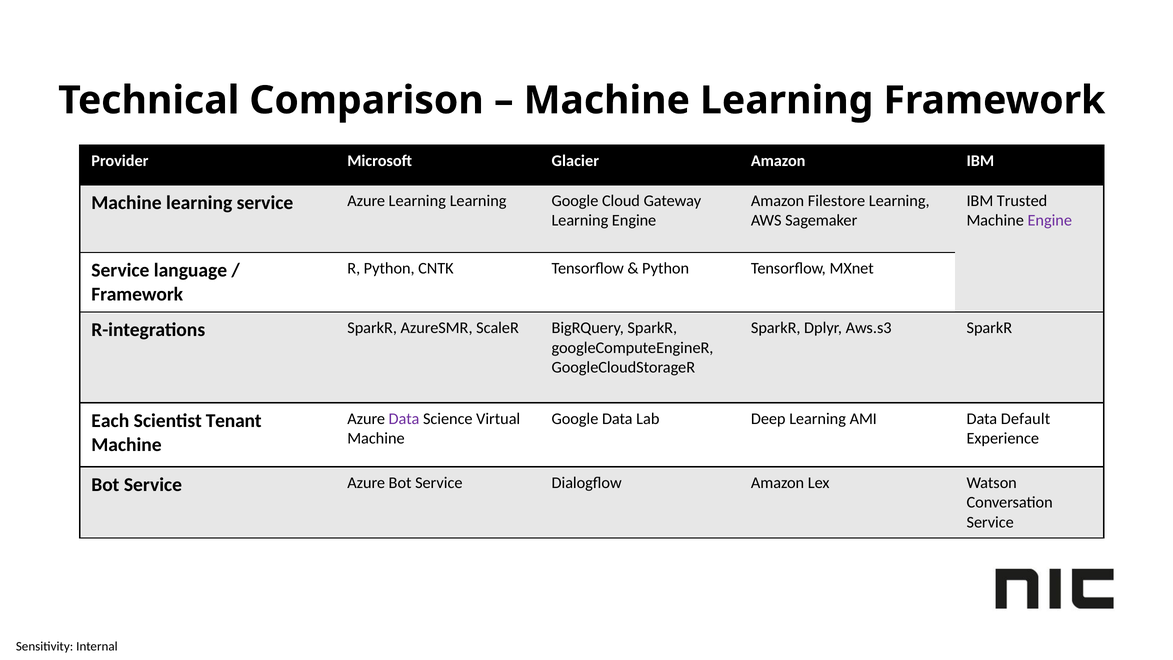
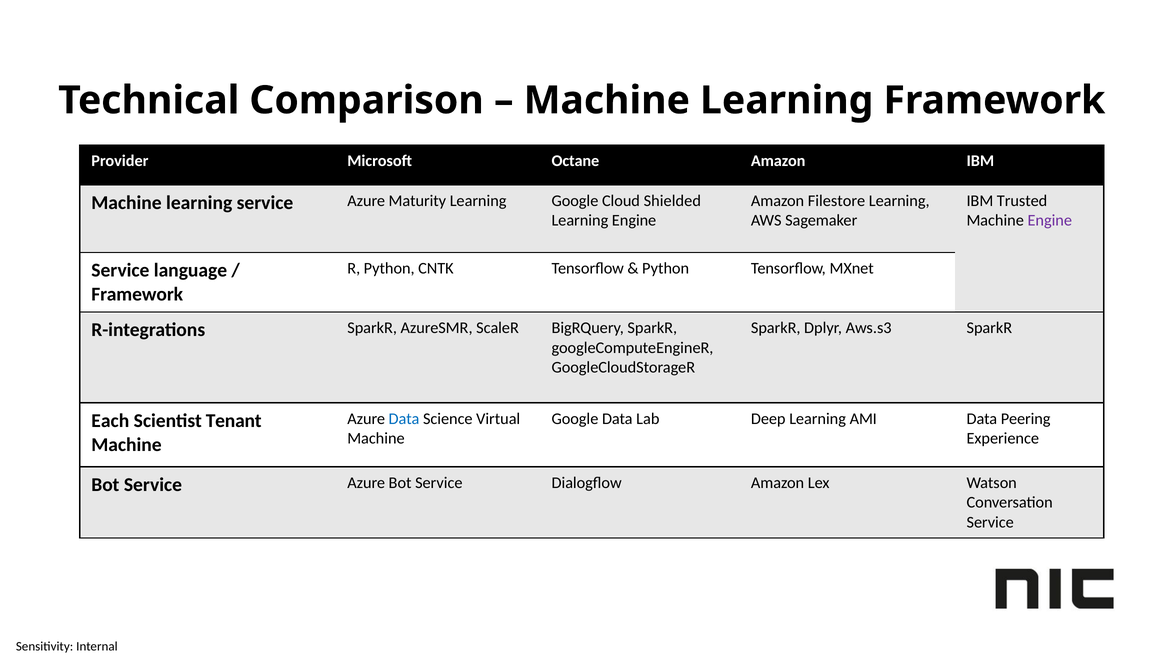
Glacier: Glacier -> Octane (575, 161)
Azure Learning: Learning -> Maturity (417, 201)
Gateway: Gateway -> Shielded (672, 201)
Data colour: purple -> blue (404, 419)
Default: Default -> Peering (1026, 419)
